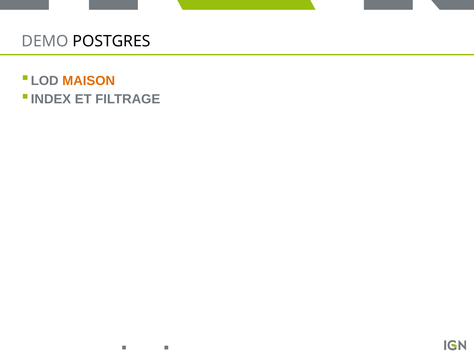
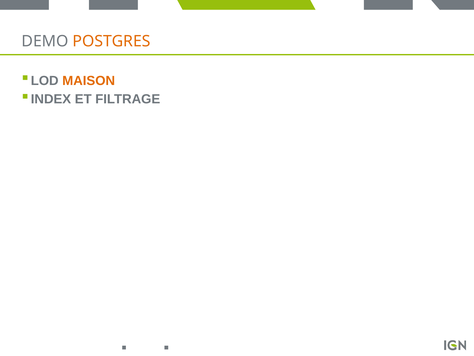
POSTGRES colour: black -> orange (112, 41)
